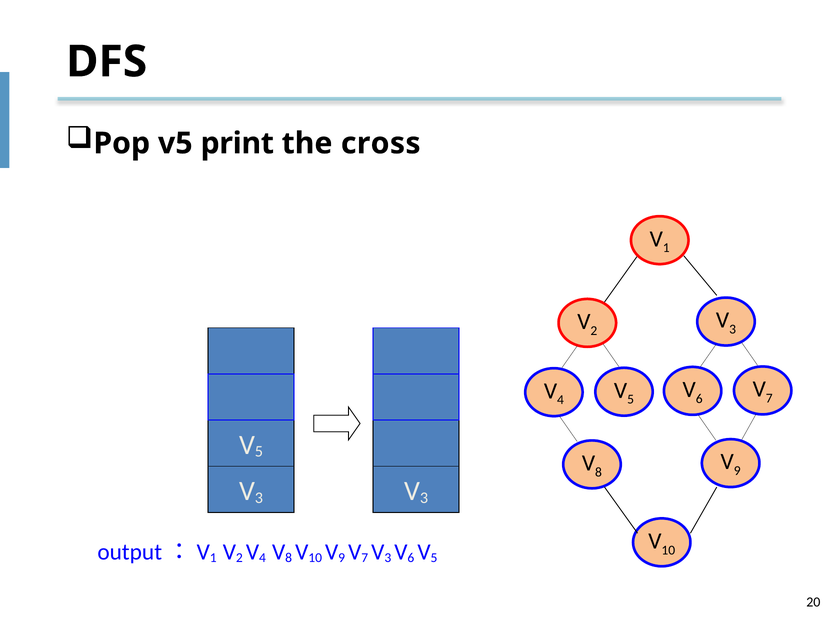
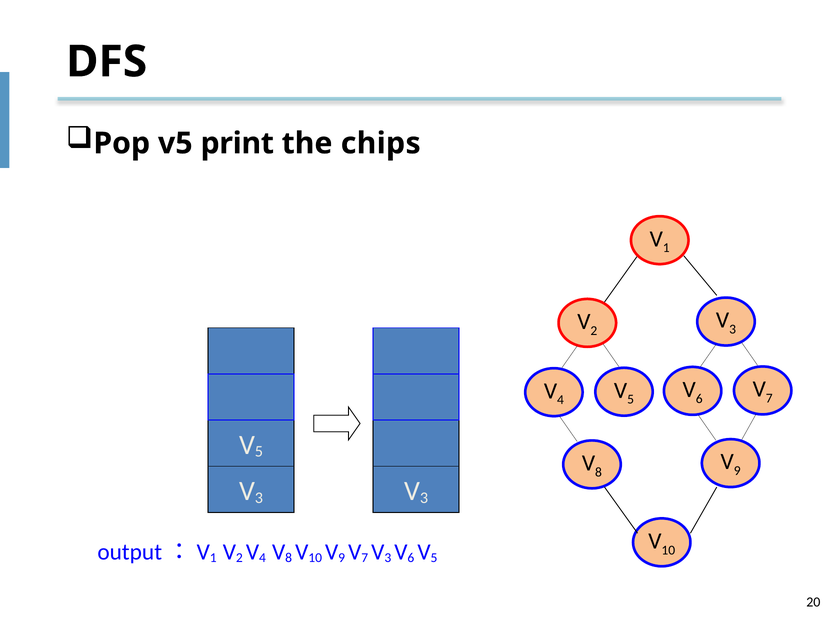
cross: cross -> chips (381, 143)
